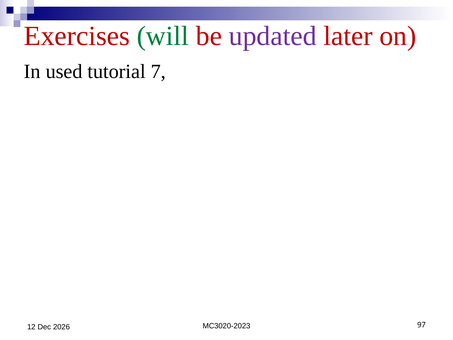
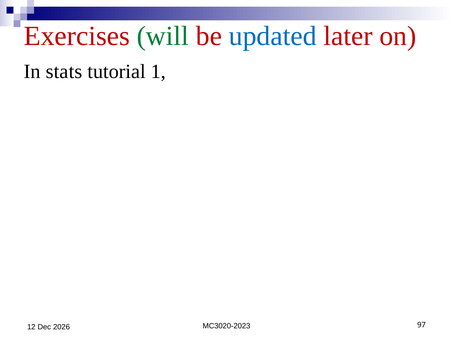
updated colour: purple -> blue (273, 36)
used: used -> stats (64, 71)
7: 7 -> 1 (158, 71)
